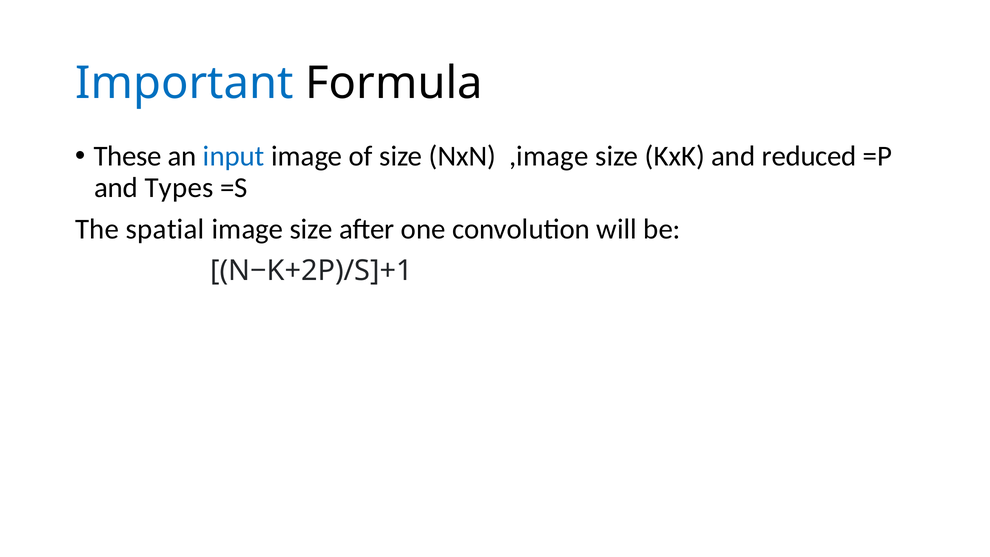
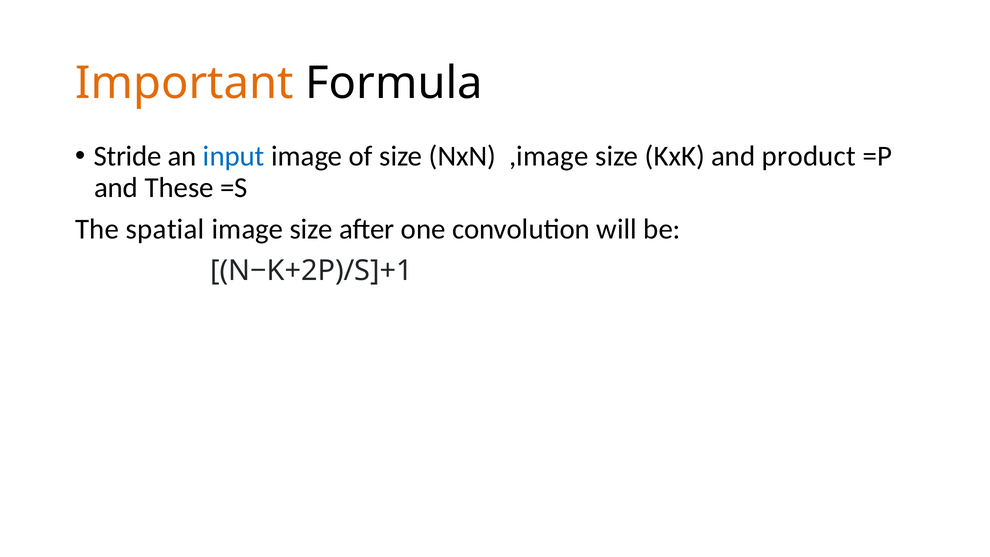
Important colour: blue -> orange (185, 83)
These: These -> Stride (128, 156)
reduced: reduced -> product (809, 156)
Types: Types -> These (179, 188)
